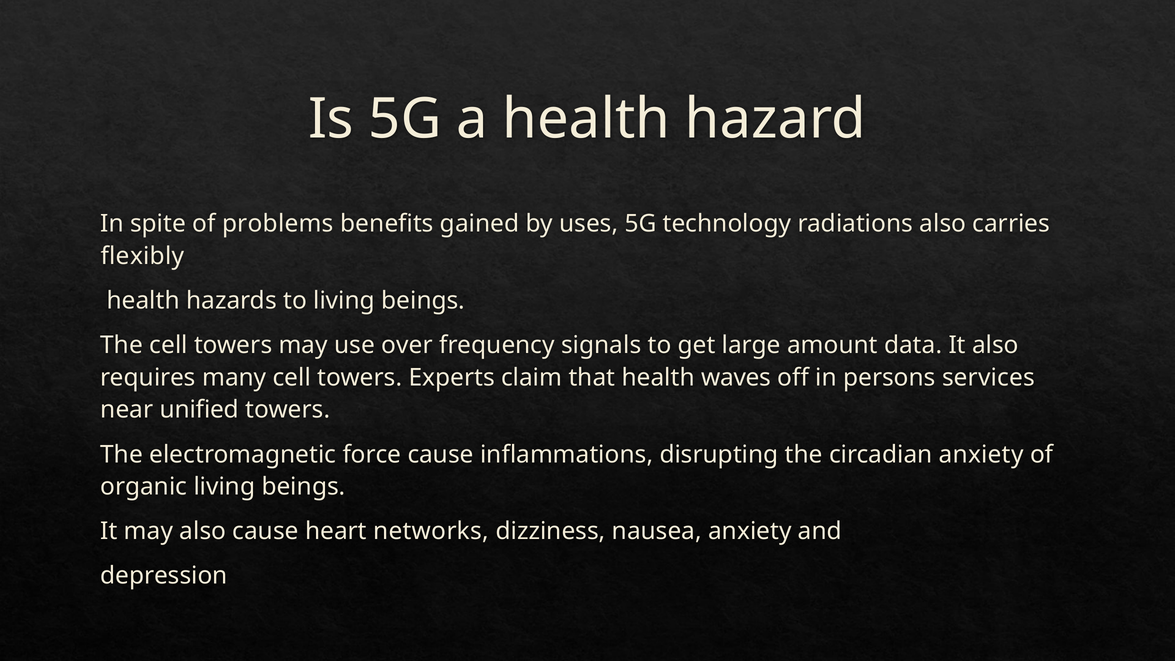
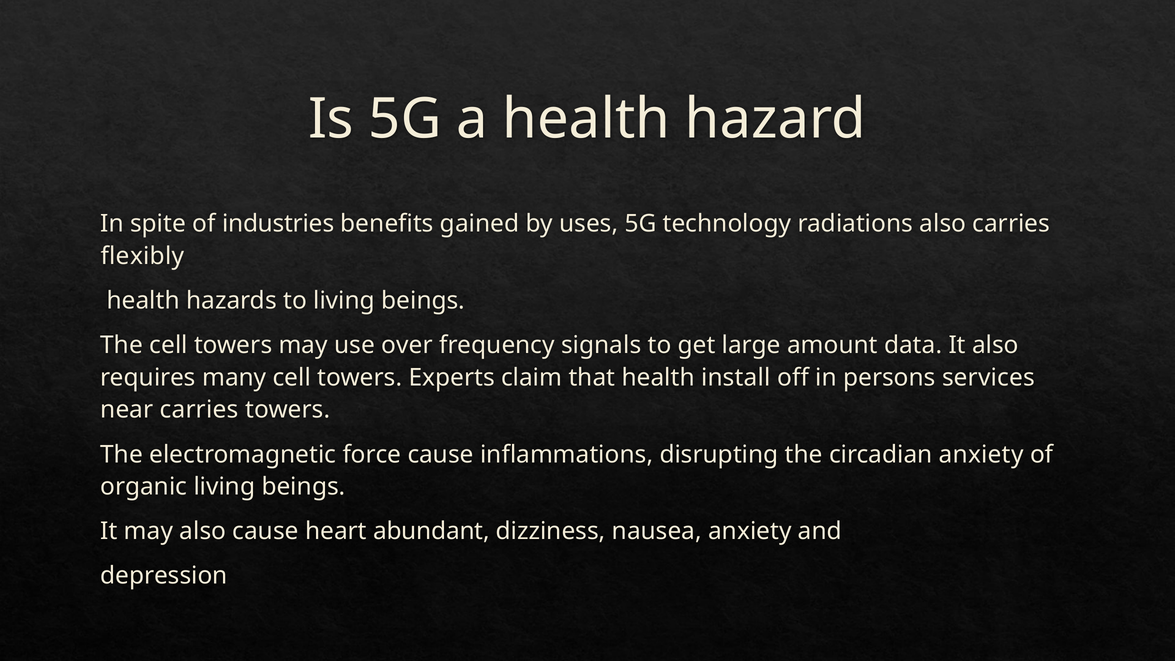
problems: problems -> industries (278, 224)
waves: waves -> install (736, 378)
near unified: unified -> carries (199, 410)
networks: networks -> abundant (431, 531)
